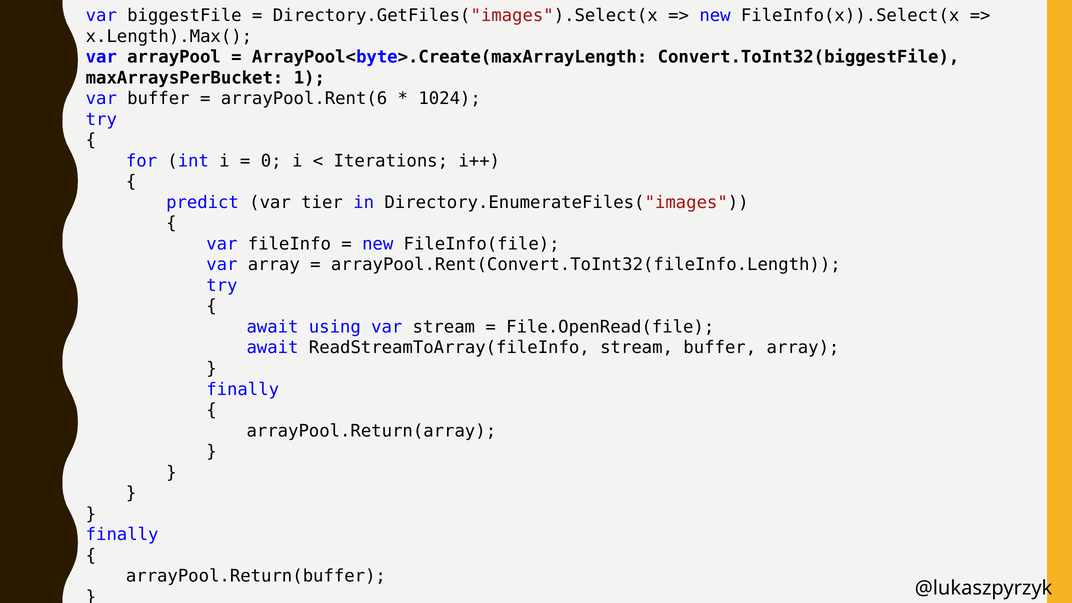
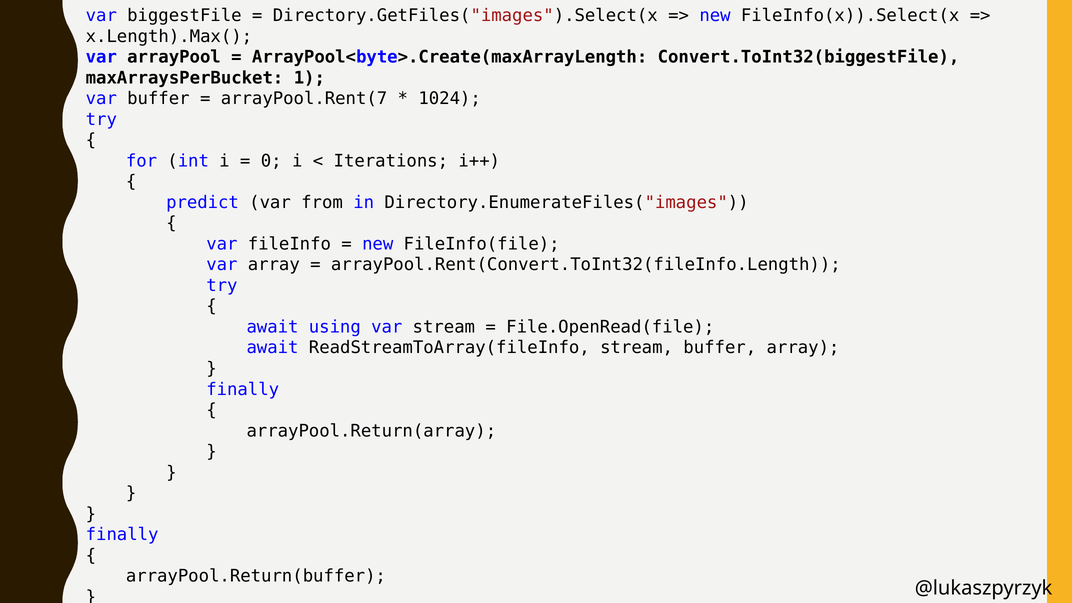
arrayPool.Rent(6: arrayPool.Rent(6 -> arrayPool.Rent(7 (304, 99)
tier: tier -> from (322, 202)
